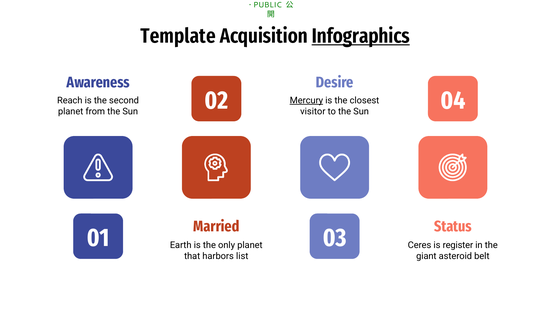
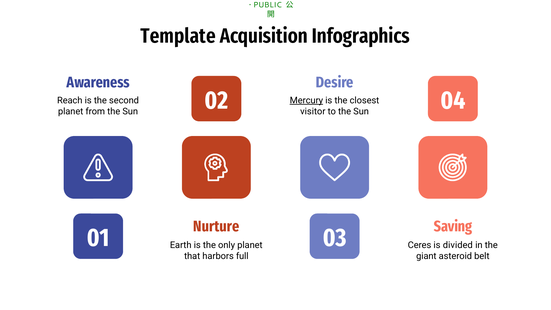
Infographics underline: present -> none (361, 36)
Married: Married -> Nurture (216, 227)
Status: Status -> Saving (453, 227)
register: register -> divided (458, 245)
list: list -> full (242, 256)
